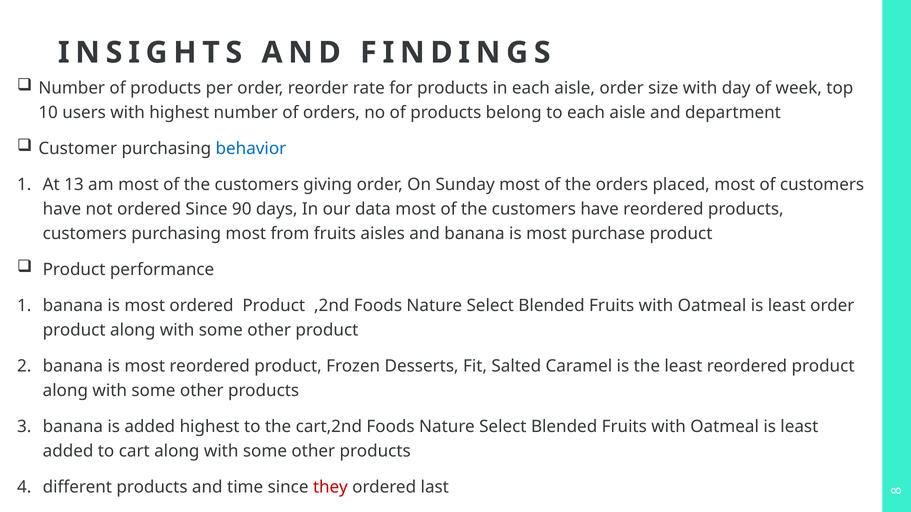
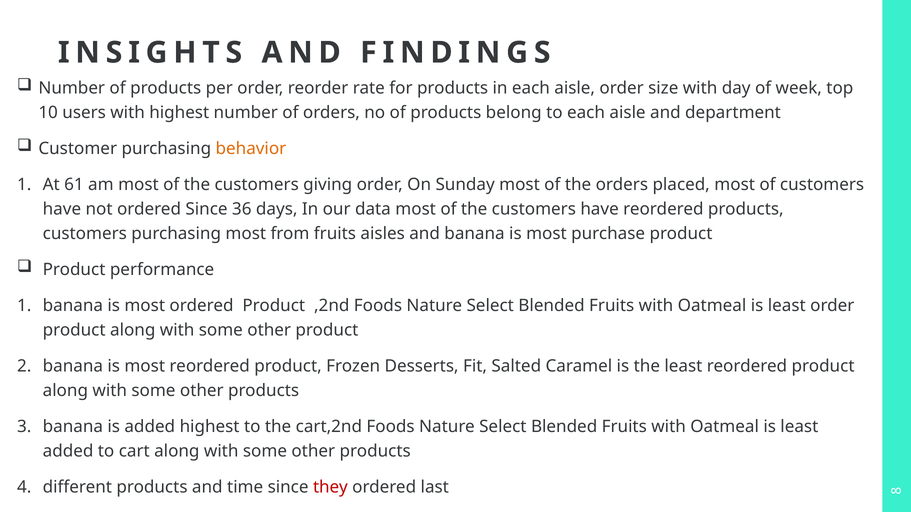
behavior colour: blue -> orange (251, 149)
13: 13 -> 61 (74, 185)
90: 90 -> 36 (242, 209)
